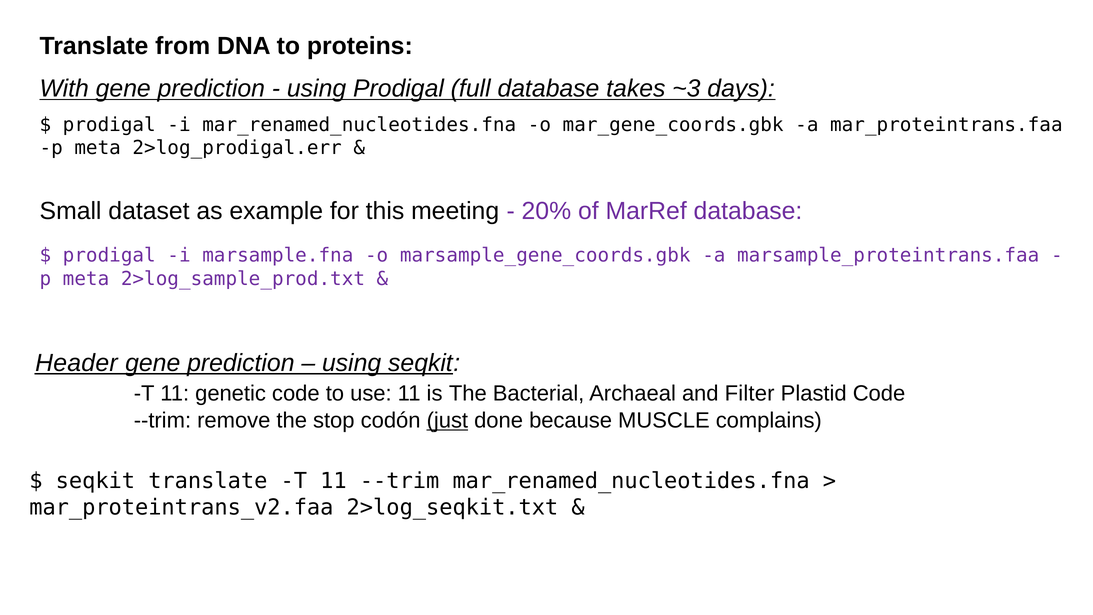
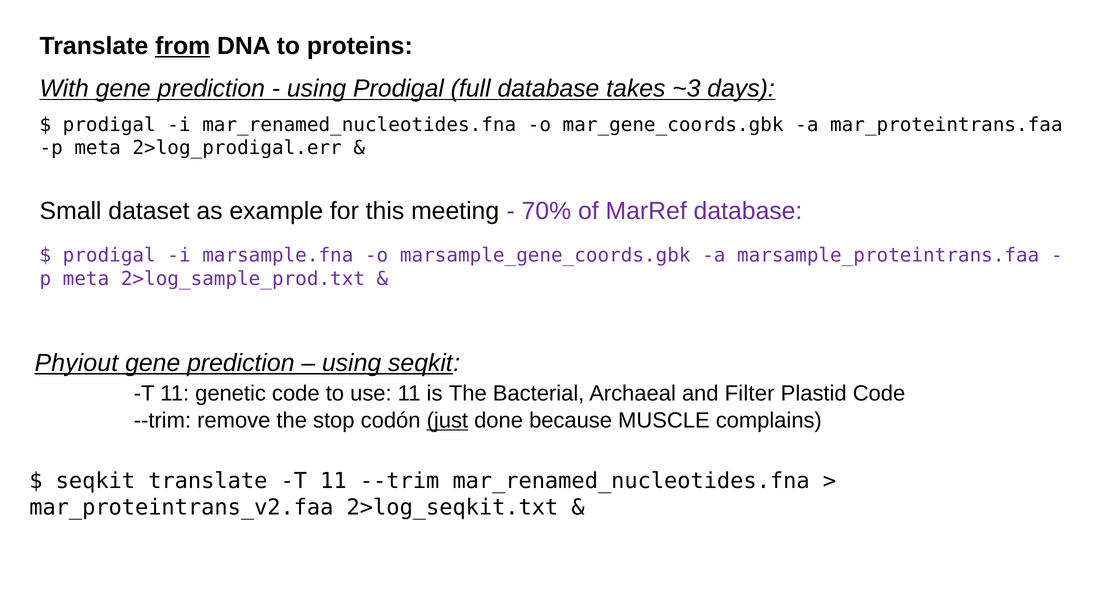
from underline: none -> present (183, 46)
20%: 20% -> 70% (546, 211)
Header: Header -> Phyiout (76, 363)
